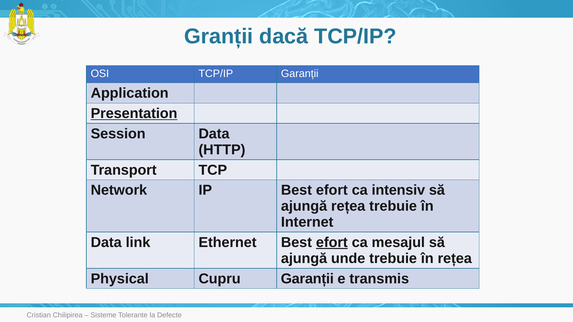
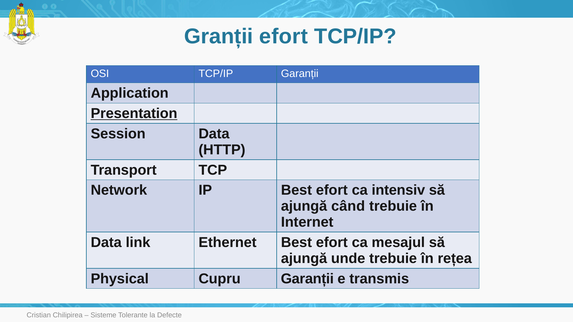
Granții dacă: dacă -> efort (284, 36)
ajungă rețea: rețea -> când (348, 206)
efort underline: present -> none (332, 243)
